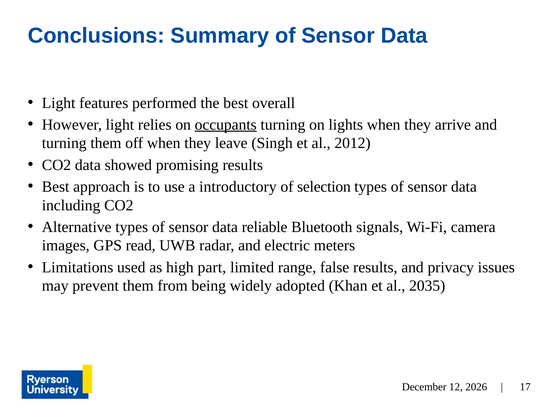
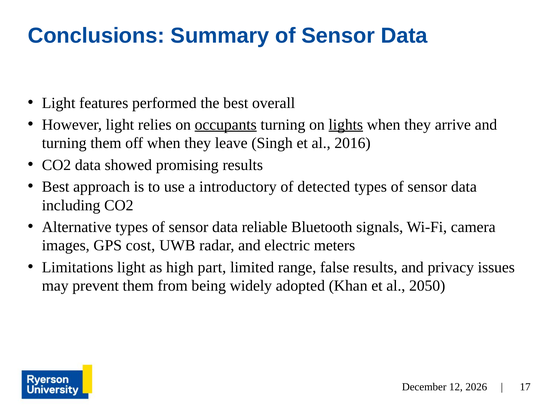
lights underline: none -> present (346, 125)
2012: 2012 -> 2016 (353, 143)
selection: selection -> detected (324, 187)
read: read -> cost (140, 245)
Limitations used: used -> light (131, 267)
2035: 2035 -> 2050 (427, 286)
